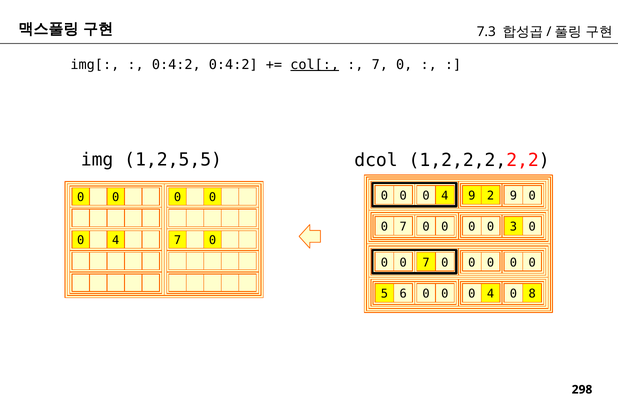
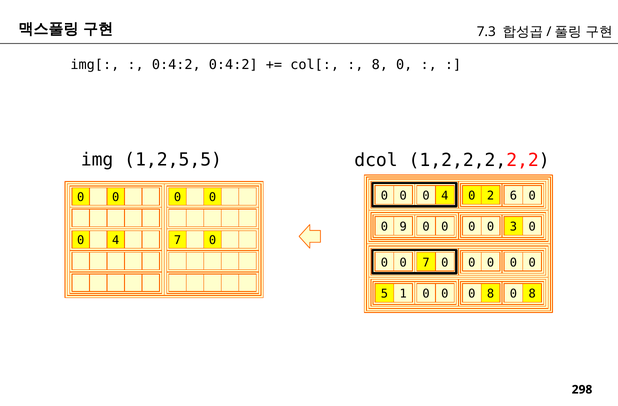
col[ underline: present -> none (315, 65)
7: 7 -> 8 (380, 65)
9: 9 -> 0 (472, 196)
2 9: 9 -> 6 (513, 196)
7: 7 -> 9 (403, 227)
6: 6 -> 1 (403, 294)
4: 4 -> 8 (491, 294)
